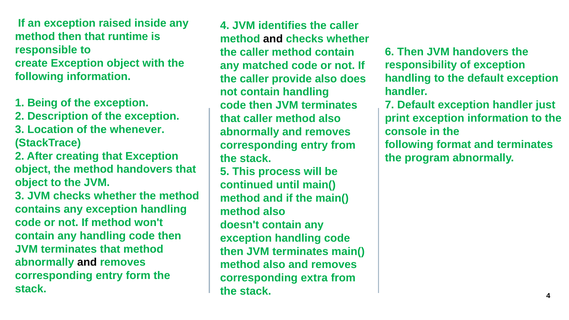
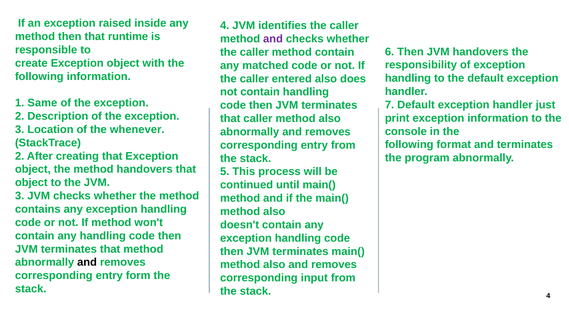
and colour: black -> purple (273, 39)
provide: provide -> entered (292, 79)
Being: Being -> Same (42, 103)
extra: extra -> input (314, 278)
